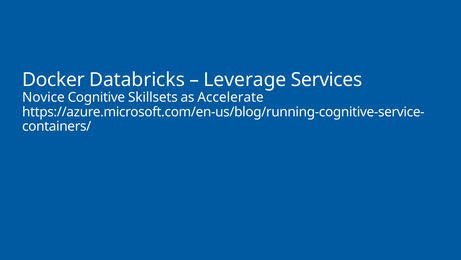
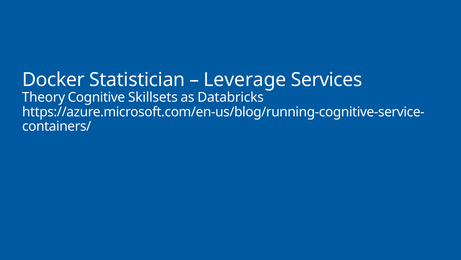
Databricks: Databricks -> Statistician (137, 79)
Novice: Novice -> Theory (43, 97)
Accelerate: Accelerate -> Databricks (231, 97)
